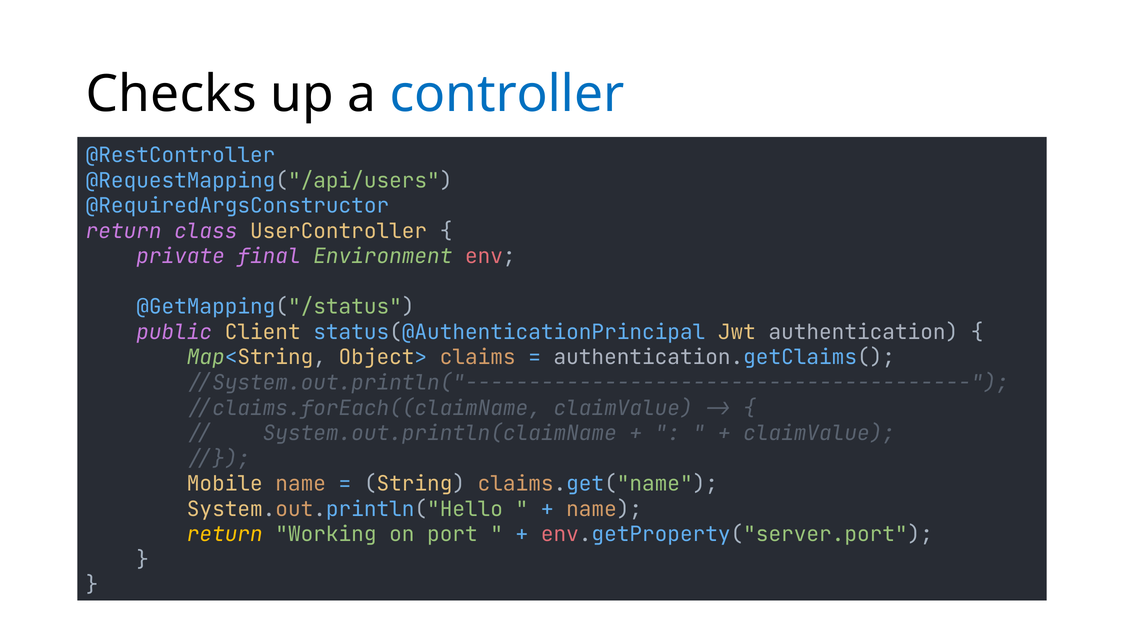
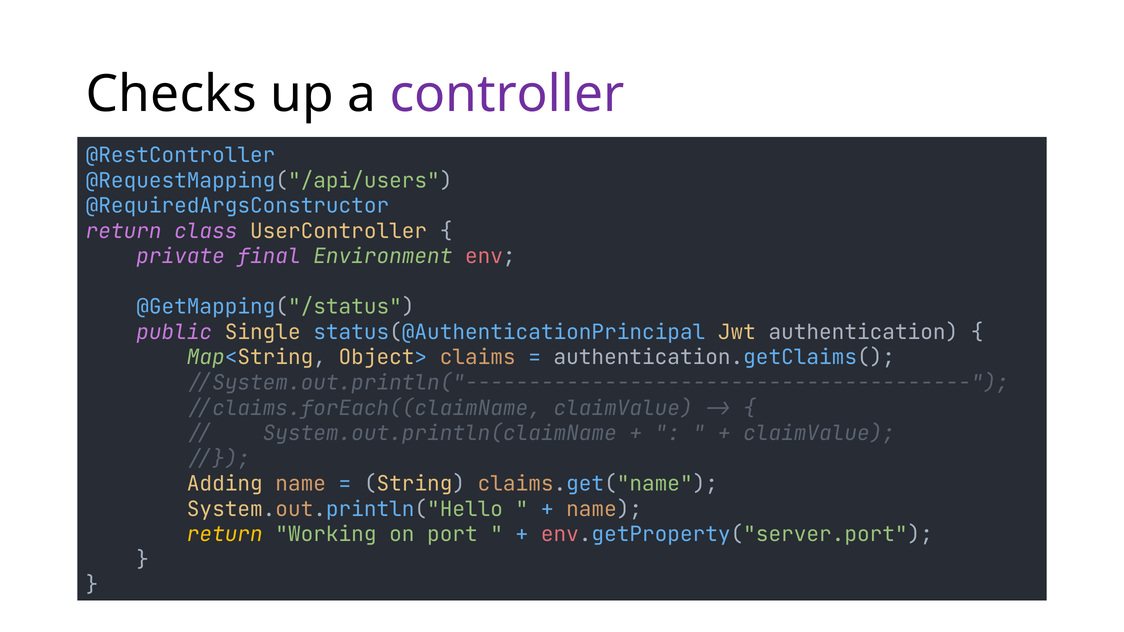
controller colour: blue -> purple (507, 94)
Client: Client -> Single (263, 332)
Mobile: Mobile -> Adding (225, 484)
